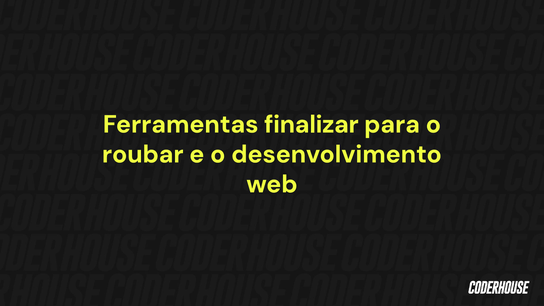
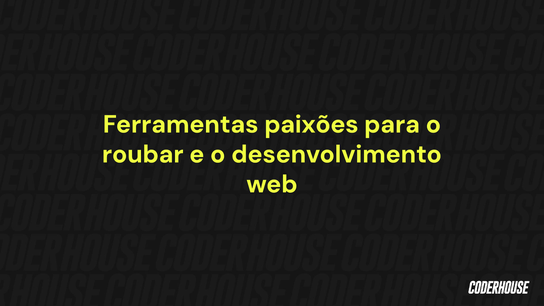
finalizar: finalizar -> paixões (311, 124)
